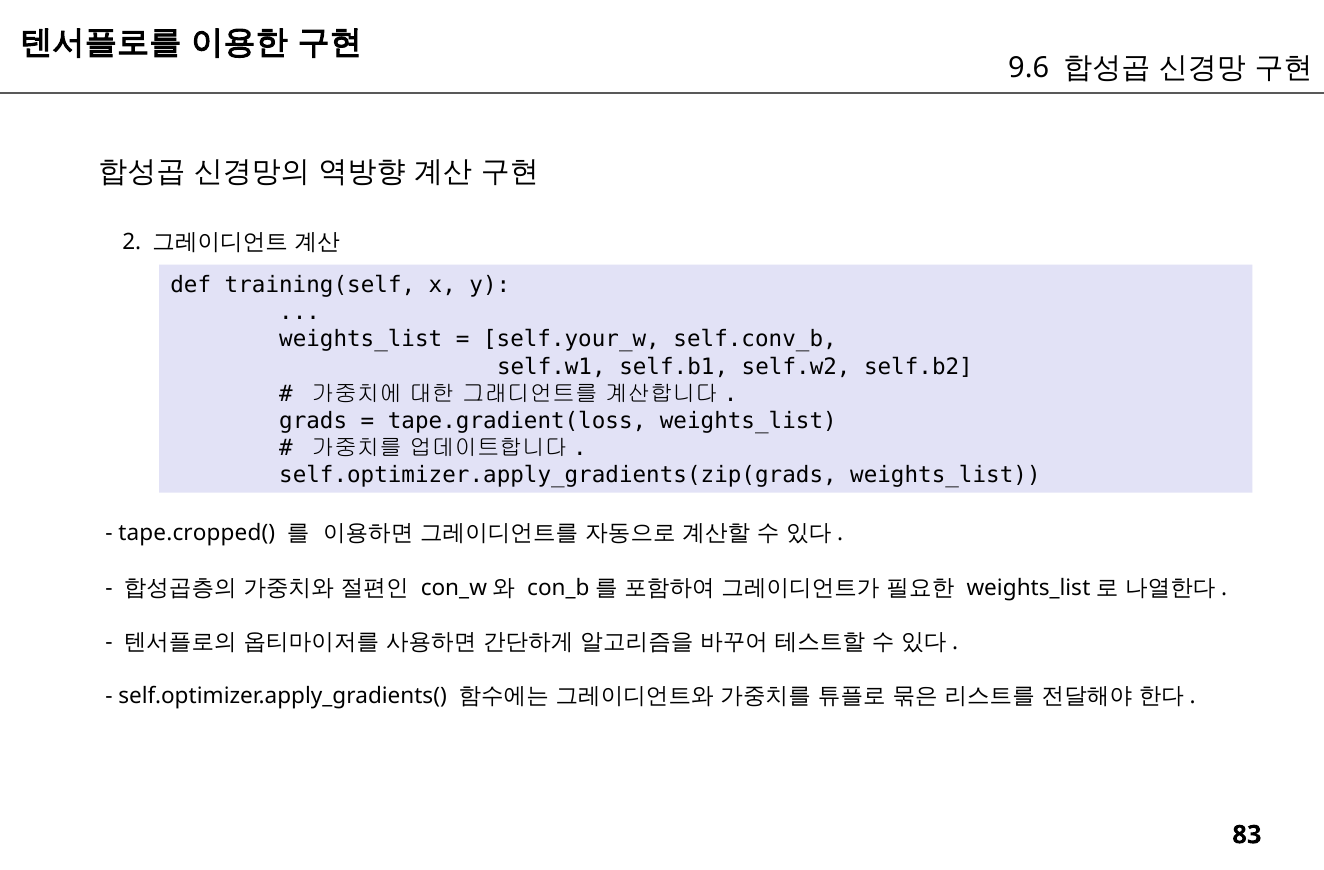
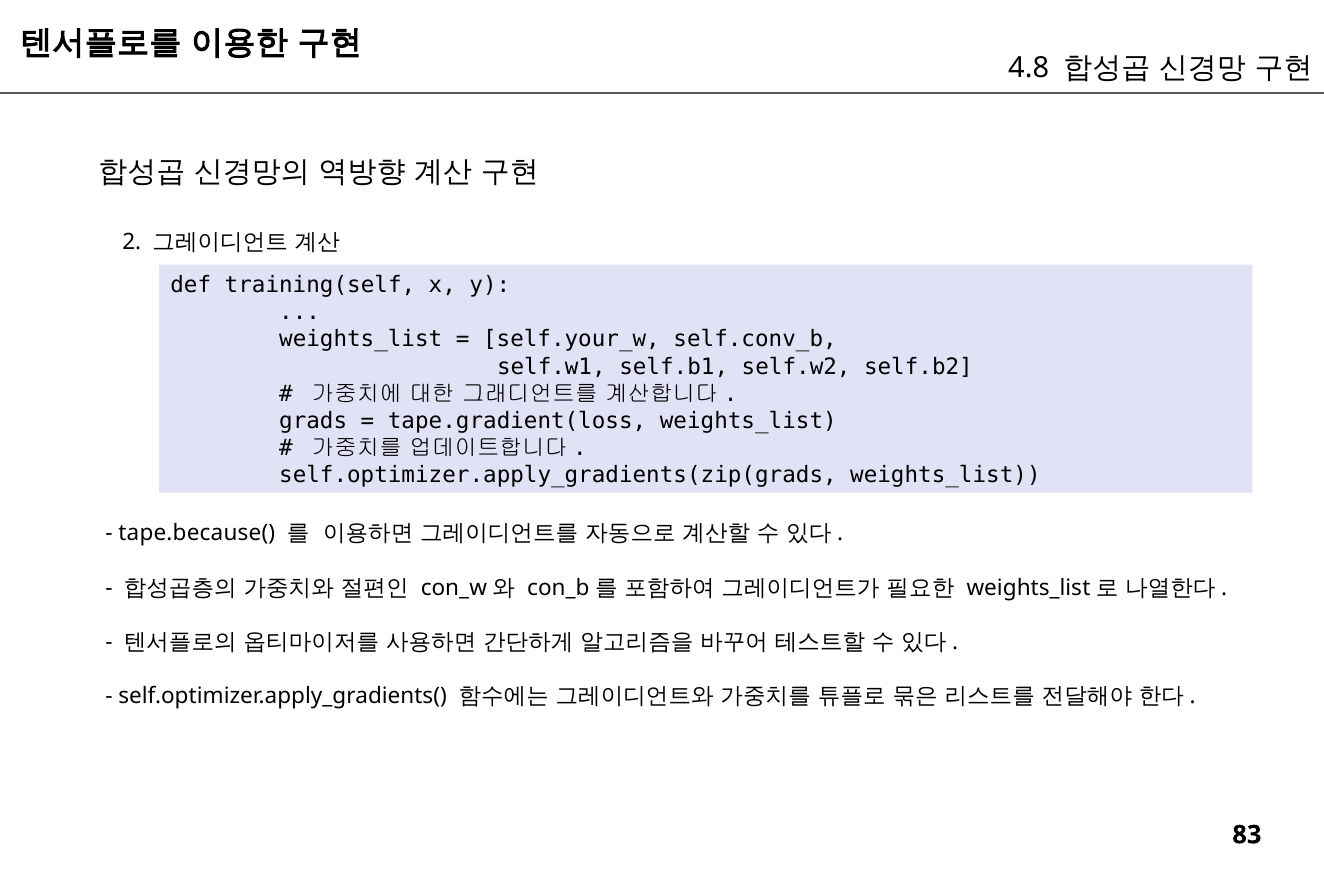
9.6: 9.6 -> 4.8 (1029, 68)
tape.cropped(: tape.cropped( -> tape.because( (197, 533)
